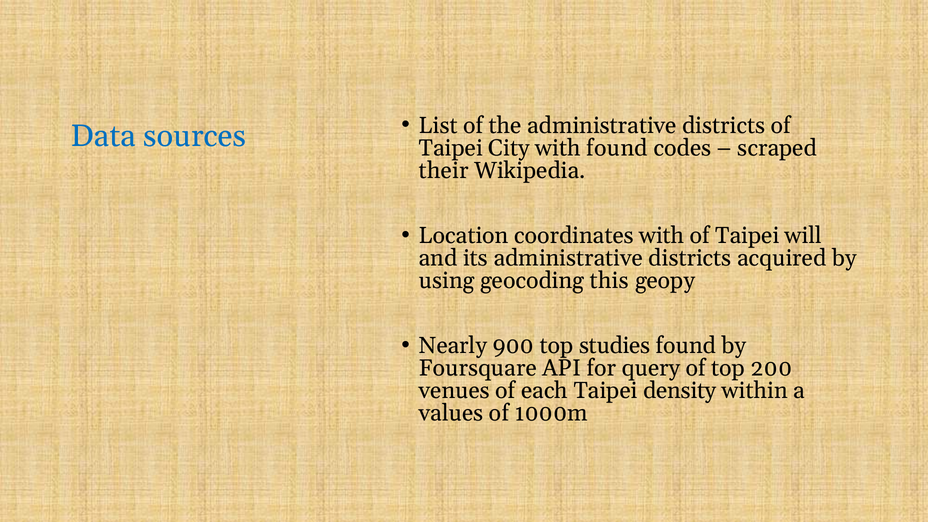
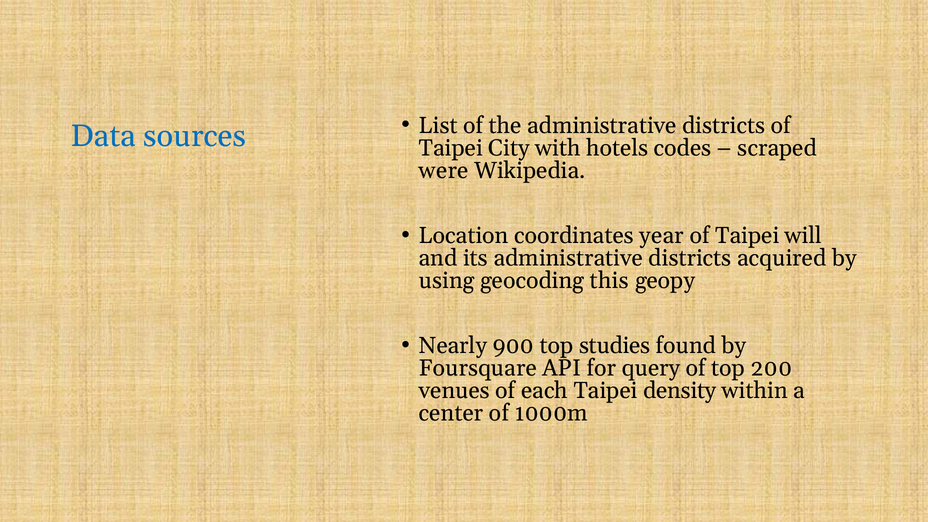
with found: found -> hotels (617, 148)
their: their -> were (444, 171)
coordinates with: with -> year (662, 236)
values: values -> center (451, 413)
